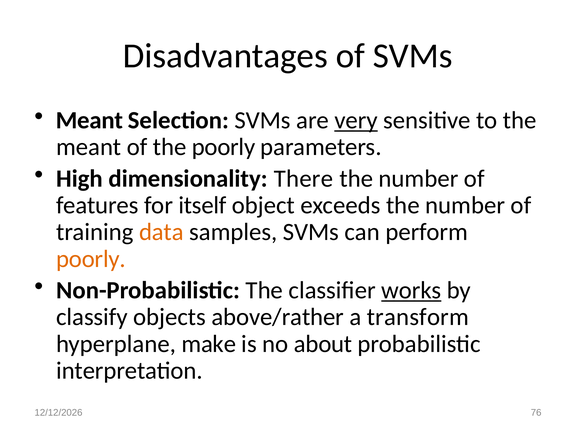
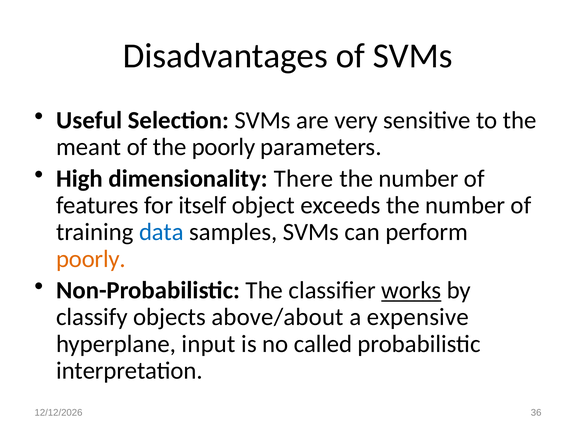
Meant: Meant -> Useful (89, 120)
very underline: present -> none (356, 120)
data colour: orange -> blue (161, 232)
above/rather: above/rather -> above/about (278, 317)
transform: transform -> expensive (418, 317)
make: make -> input (208, 344)
about: about -> called (323, 344)
76: 76 -> 36 (536, 413)
